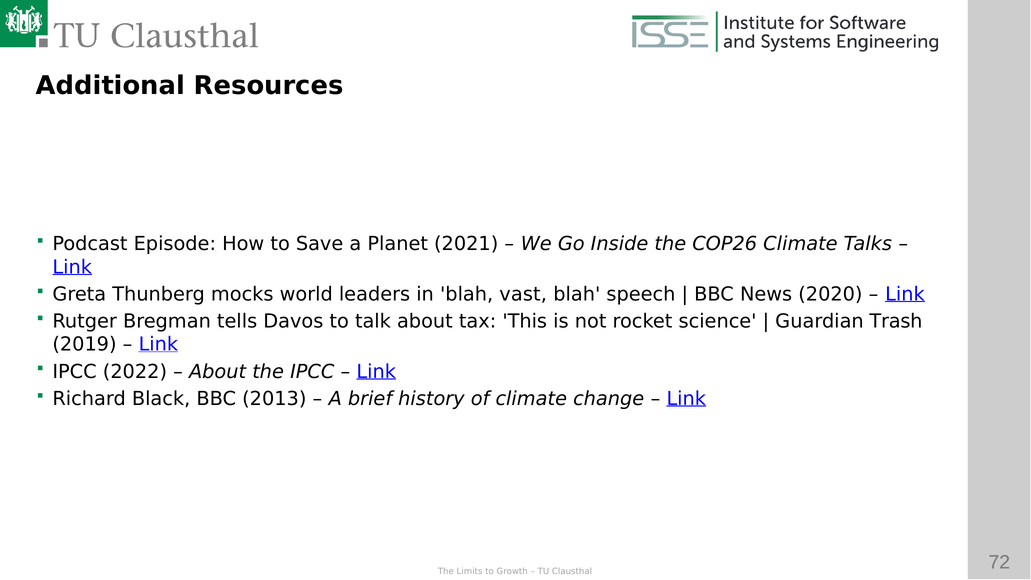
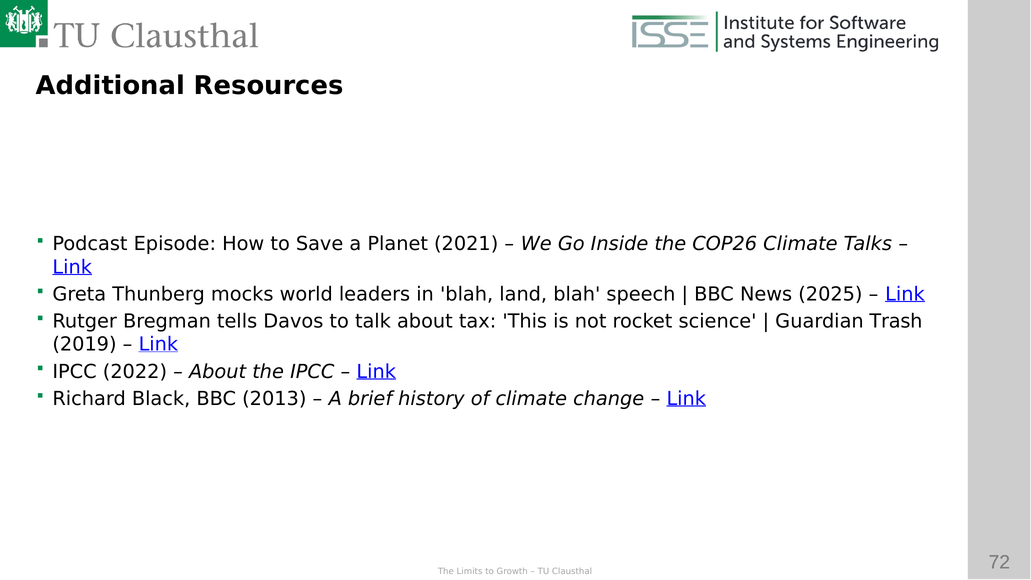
vast: vast -> land (523, 294)
2020: 2020 -> 2025 (830, 294)
